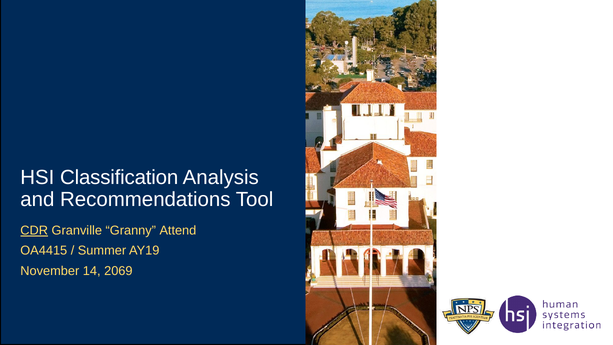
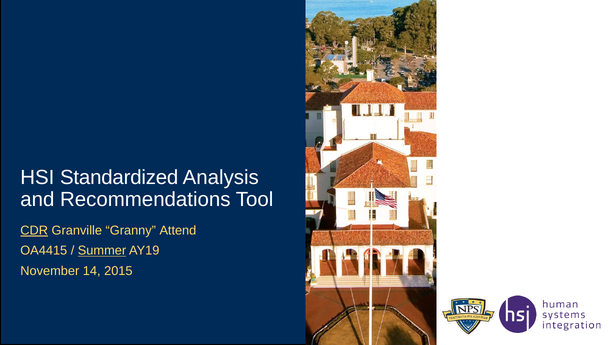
Classification: Classification -> Standardized (119, 177)
Summer underline: none -> present (102, 251)
2069: 2069 -> 2015 (118, 271)
